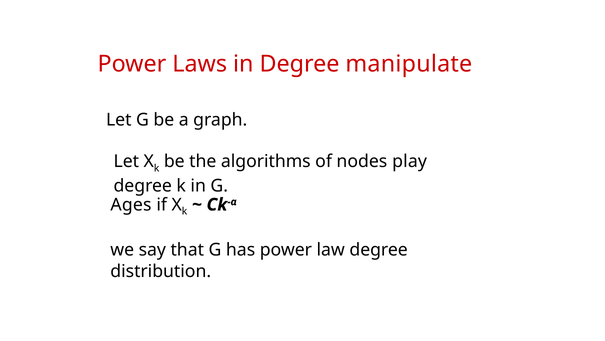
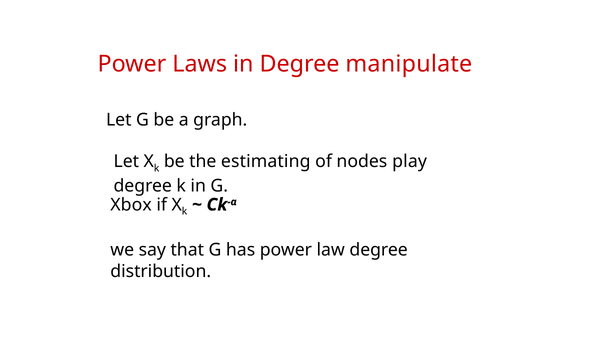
algorithms: algorithms -> estimating (266, 161)
Ages: Ages -> Xbox (131, 204)
